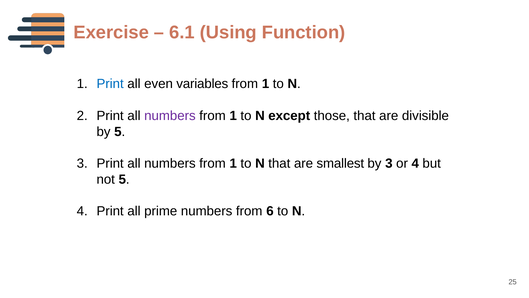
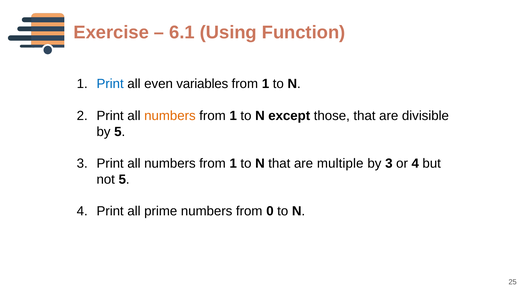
numbers colour: purple -> orange (170, 116)
smallest: smallest -> multiple (340, 163)
6: 6 -> 0 (270, 211)
